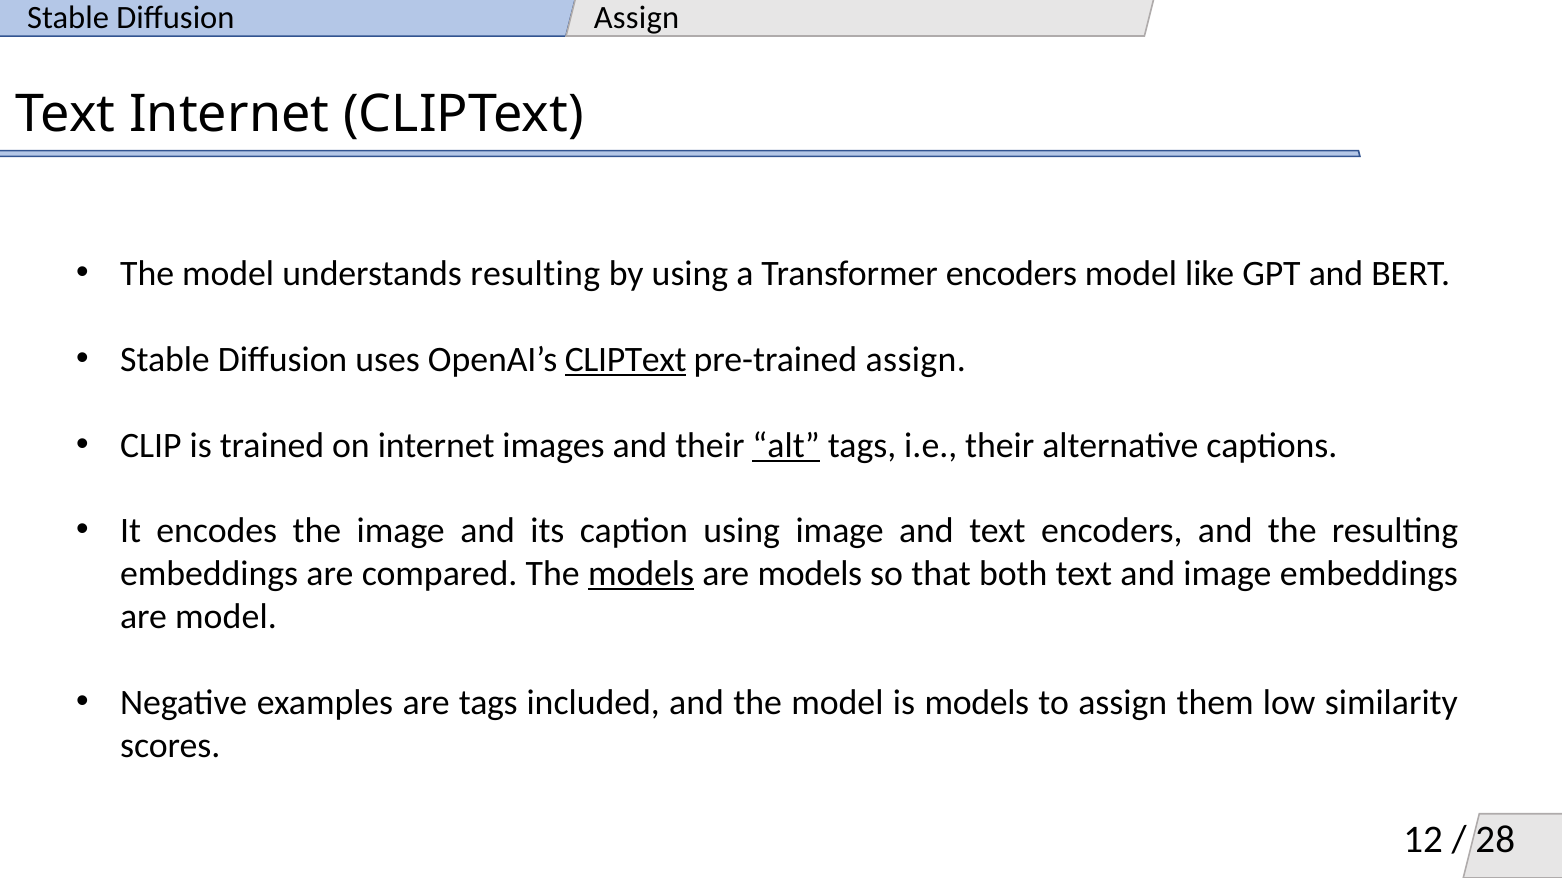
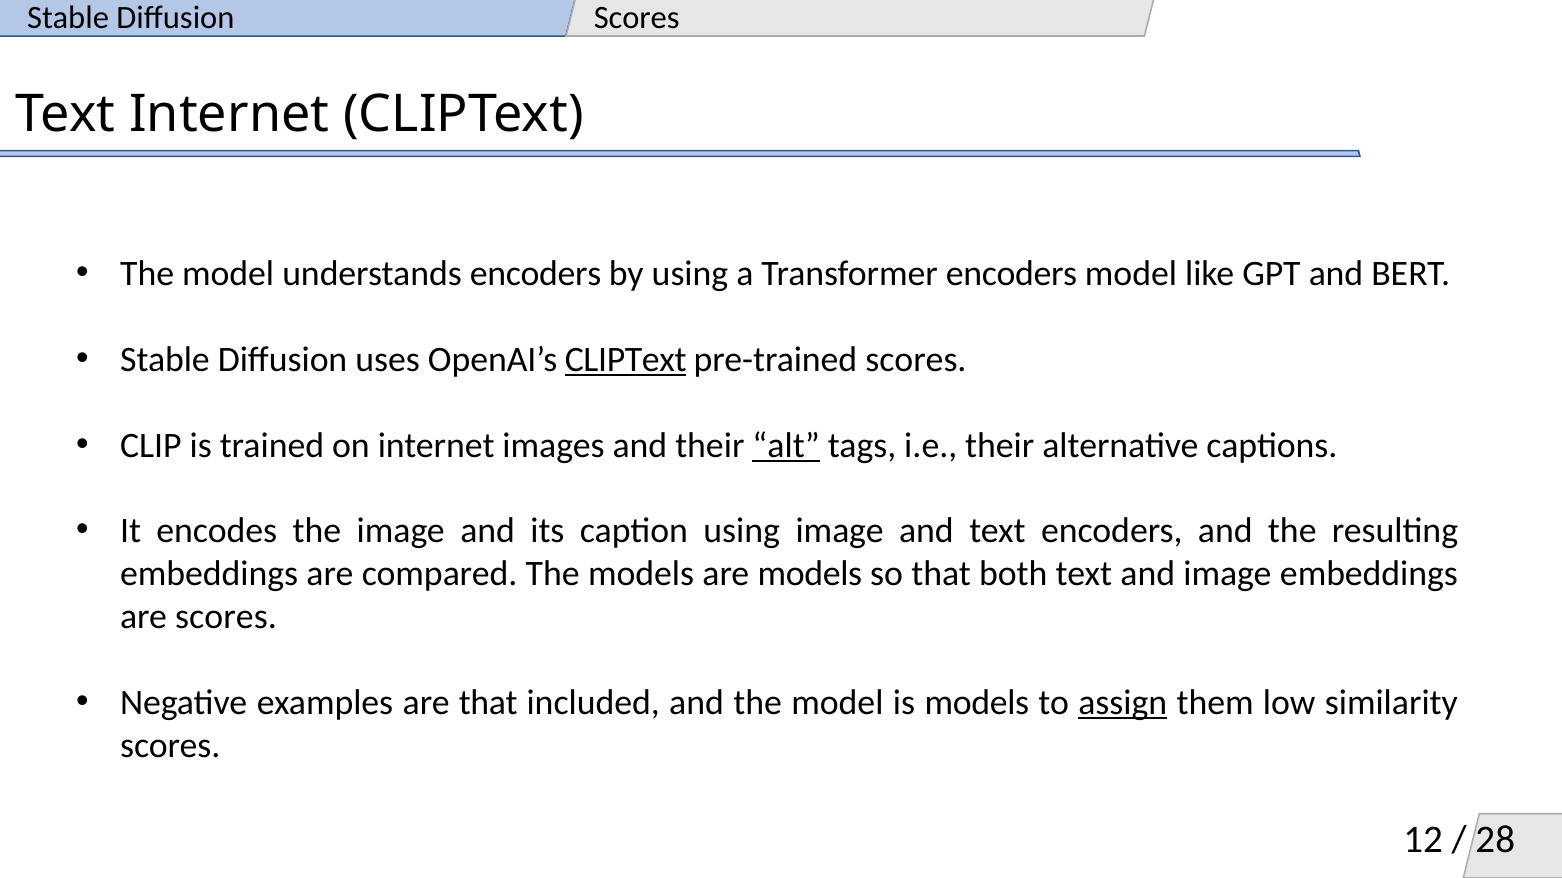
Diffusion Assign: Assign -> Scores (637, 17)
understands resulting: resulting -> encoders (536, 274)
pre-trained assign: assign -> scores (916, 360)
models underline: present -> none (641, 574)
are model: model -> scores (226, 617)
are tags: tags -> that (488, 703)
assign underline: none -> present (1123, 703)
